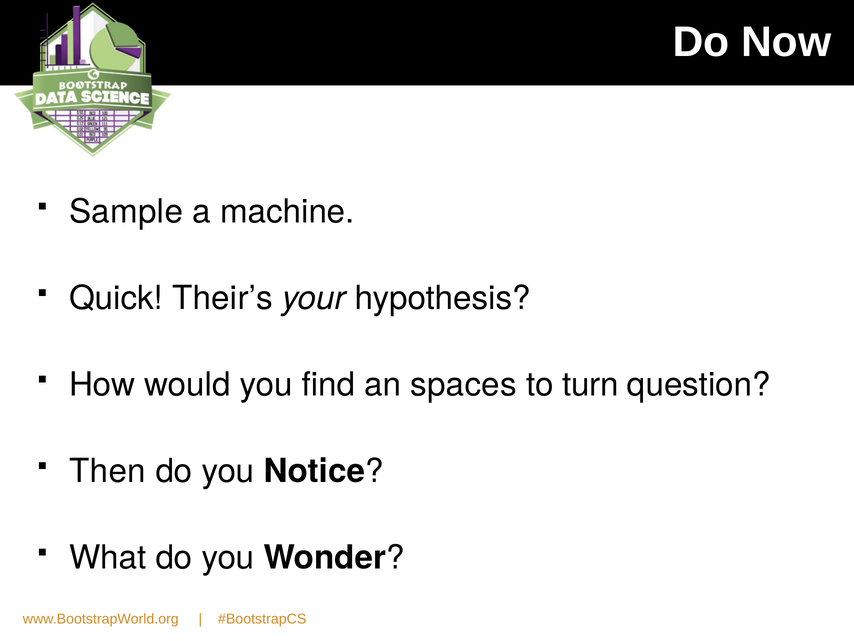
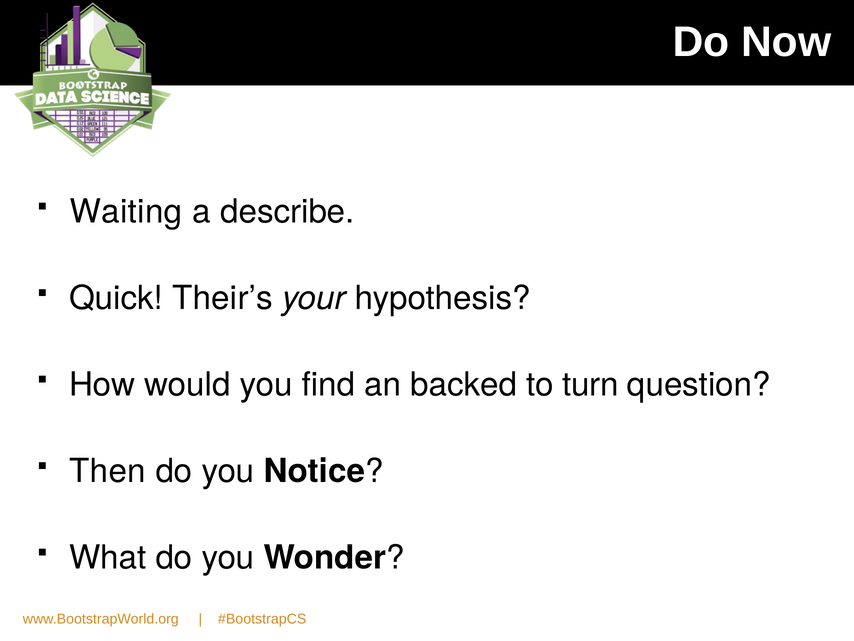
Sample: Sample -> Waiting (126, 212)
machine: machine -> describe (287, 212)
spaces: spaces -> backed (464, 384)
